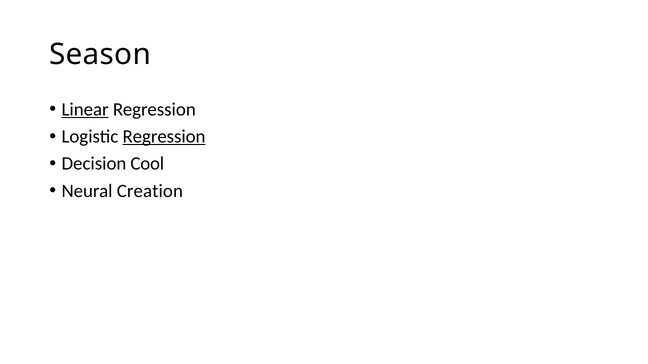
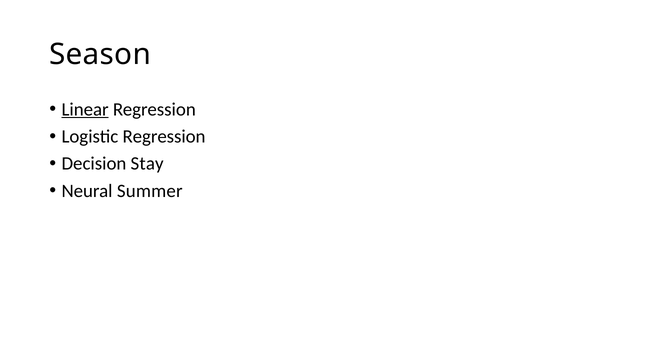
Regression underline: present -> none (164, 137)
Cool: Cool -> Stay (147, 164)
Creation: Creation -> Summer (150, 191)
